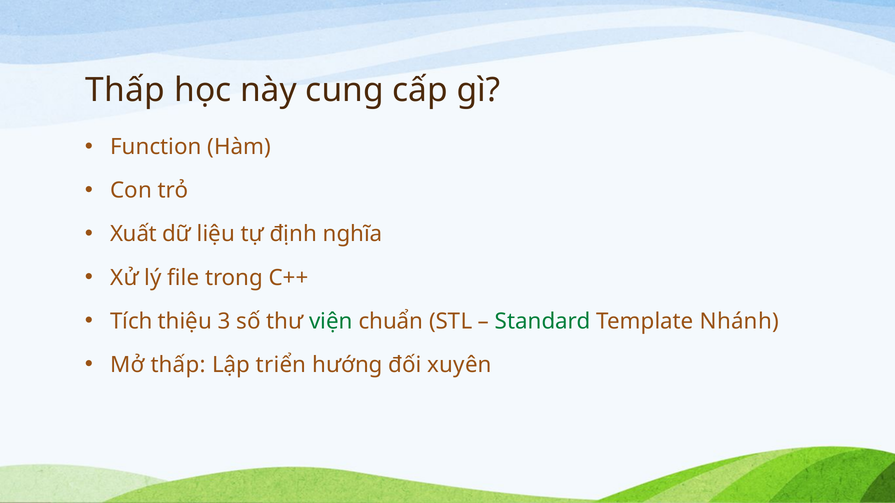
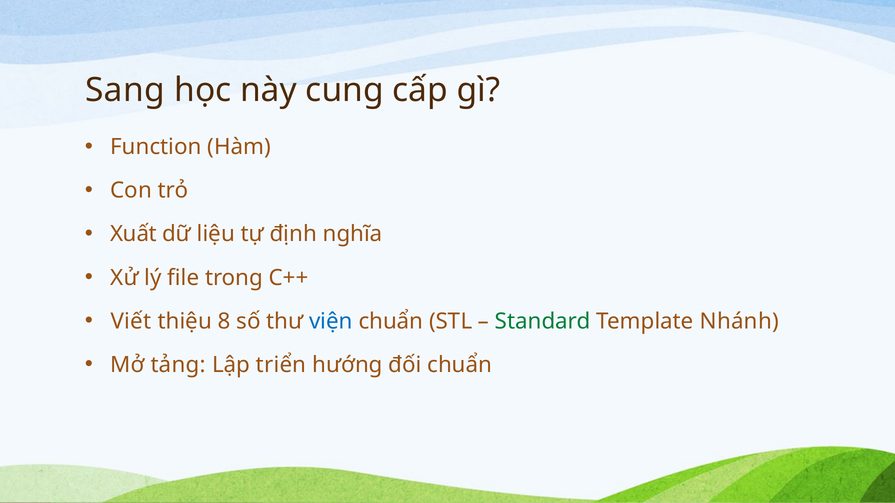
Thấp: Thấp -> Sang (125, 90)
Tích: Tích -> Viết (131, 322)
3: 3 -> 8 (224, 322)
viện colour: green -> blue (331, 322)
Mở thấp: thấp -> tảng (178, 365)
đối xuyên: xuyên -> chuẩn (460, 365)
